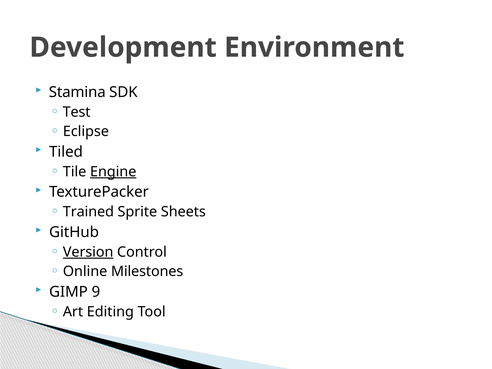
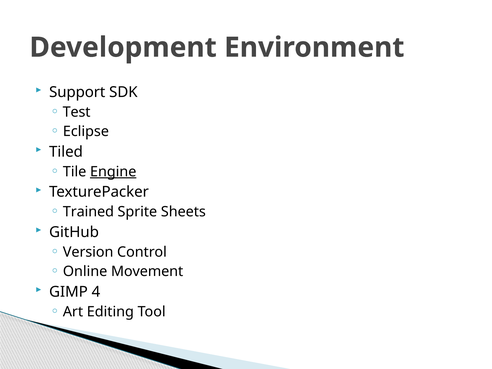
Stamina: Stamina -> Support (77, 92)
Version underline: present -> none (88, 252)
Milestones: Milestones -> Movement (147, 271)
9: 9 -> 4 (96, 292)
